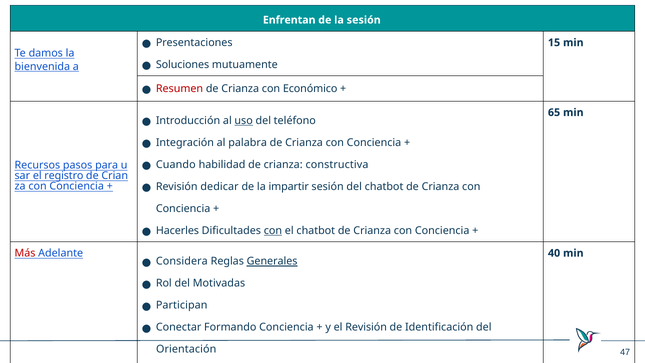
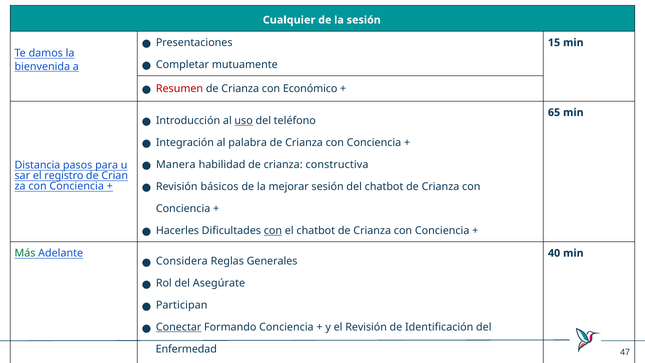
Enfrentan: Enfrentan -> Cualquier (289, 20)
Soluciones: Soluciones -> Completar (182, 65)
Cuando: Cuando -> Manera (176, 165)
Recursos: Recursos -> Distancia (37, 165)
dedicar: dedicar -> básicos (220, 187)
impartir: impartir -> mejorar (289, 187)
Más colour: red -> green (25, 253)
Generales underline: present -> none (272, 261)
Motivadas: Motivadas -> Asegúrate (219, 283)
Conectar underline: none -> present (179, 327)
Orientación: Orientación -> Enfermedad (186, 349)
